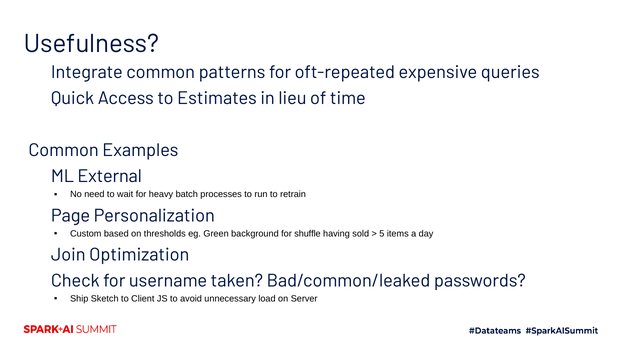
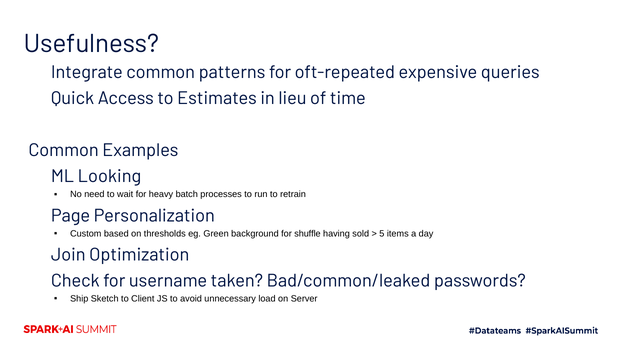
External: External -> Looking (110, 176)
